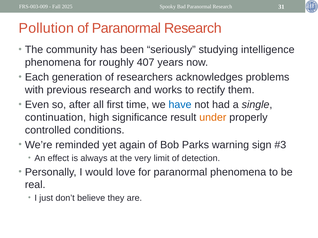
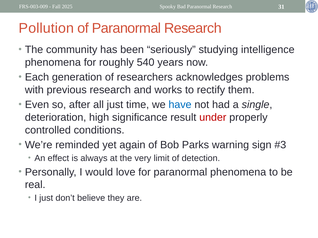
407: 407 -> 540 (146, 63)
all first: first -> just (115, 105)
continuation: continuation -> deterioration (56, 118)
under colour: orange -> red (213, 118)
